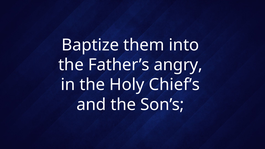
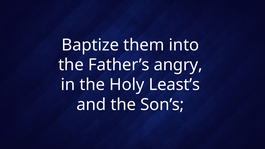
Chief’s: Chief’s -> Least’s (174, 85)
